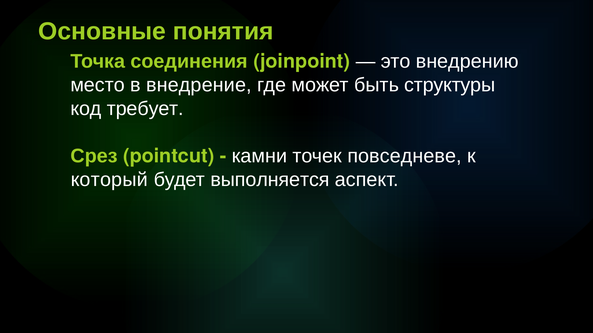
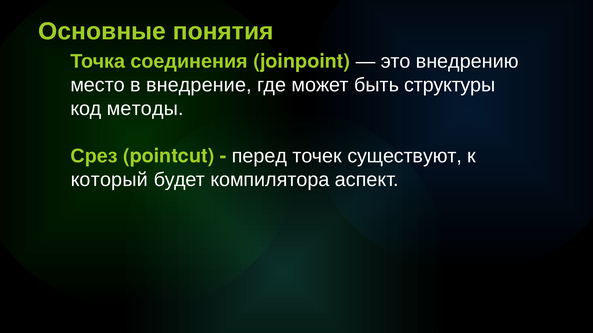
требует: требует -> методы (145, 109)
камни: камни -> перед (260, 156)
повседневе: повседневе -> существуют (405, 156)
выполняется: выполняется -> компилятора (270, 180)
